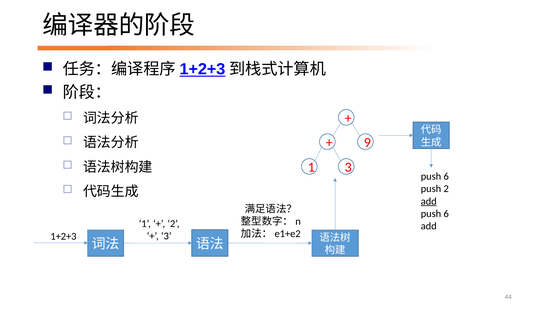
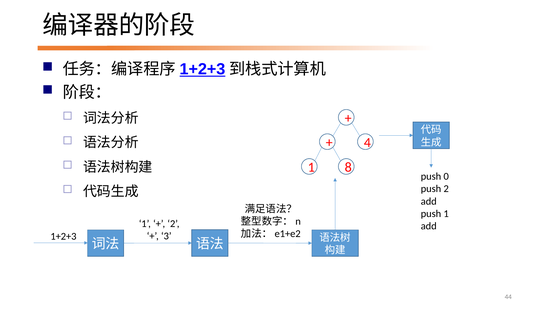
9: 9 -> 4 (367, 143)
1 3: 3 -> 8 (348, 168)
6: 6 -> 0 (446, 177)
add underline: present -> none (429, 202)
6: 6 -> 1 (446, 214)
